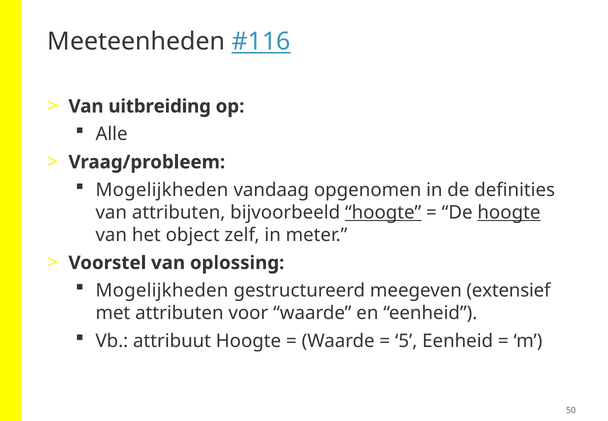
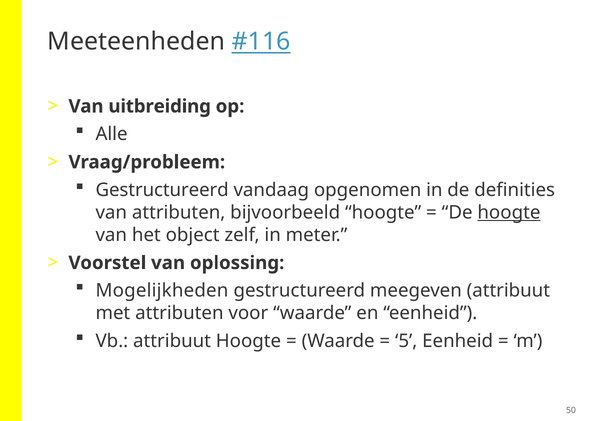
Mogelijkheden: Mogelijkheden -> Gestructureerd (162, 190)
hoogte underline: present -> none (383, 212)
meegeven extensief: extensief -> attribuut (508, 291)
